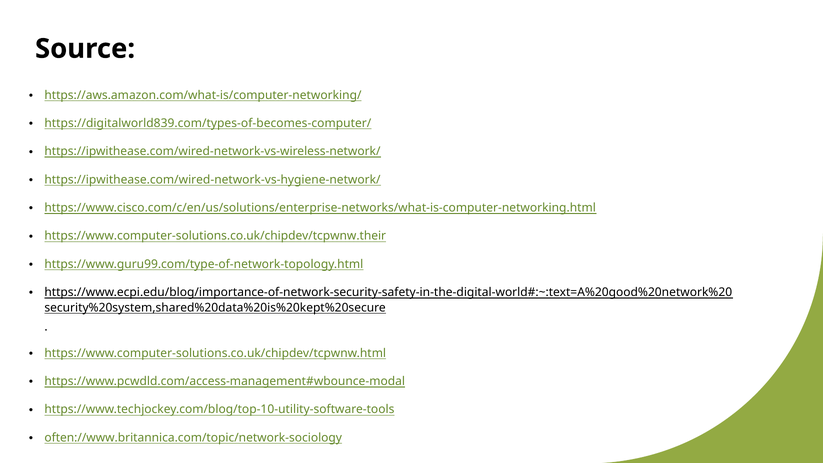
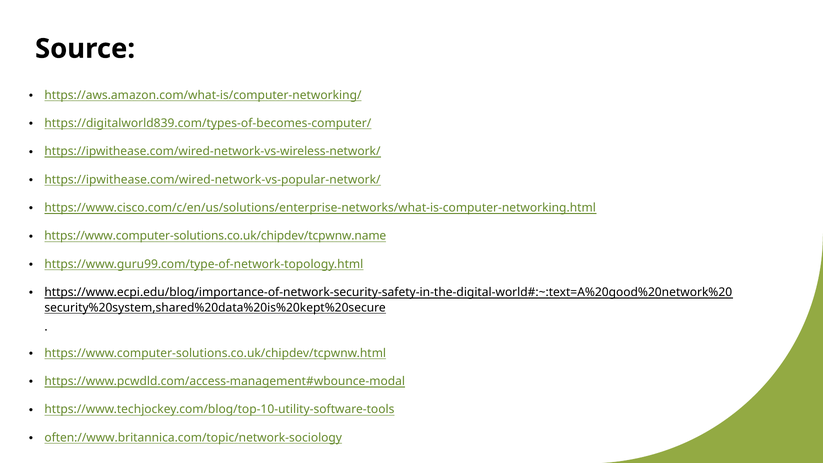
https://ipwithease.com/wired-network-vs-hygiene-network/: https://ipwithease.com/wired-network-vs-hygiene-network/ -> https://ipwithease.com/wired-network-vs-popular-network/ (212, 180)
https://www.computer-solutions.co.uk/chipdev/tcpwnw.their: https://www.computer-solutions.co.uk/chipdev/tcpwnw.their -> https://www.computer-solutions.co.uk/chipdev/tcpwnw.name (215, 236)
